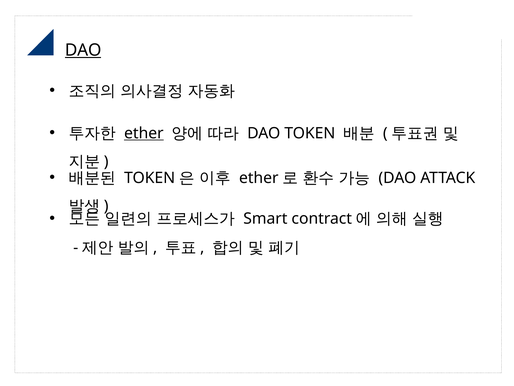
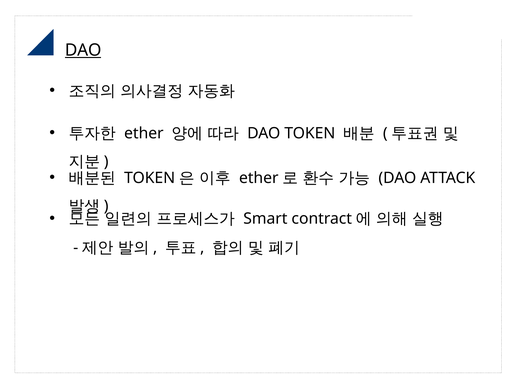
ether underline: present -> none (144, 133)
